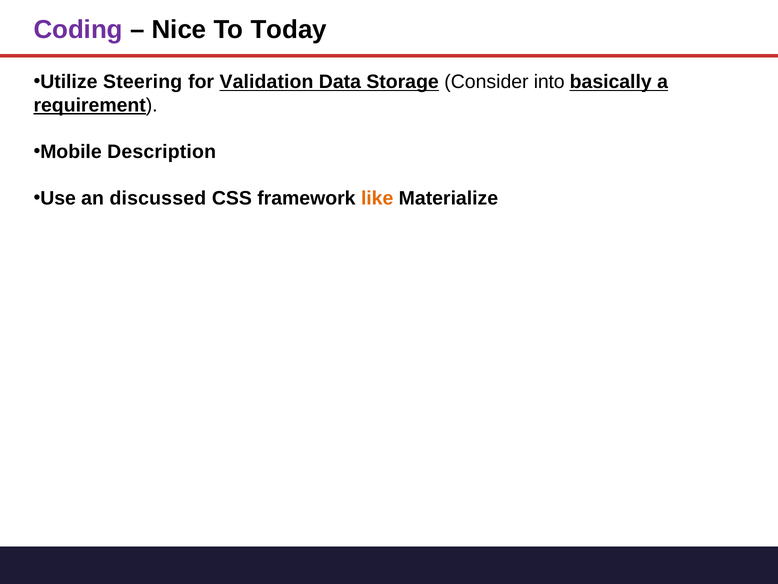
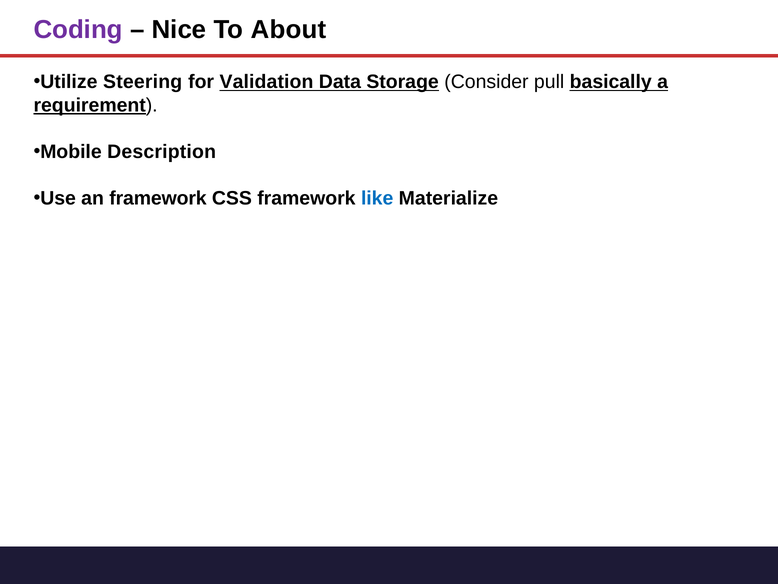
Today: Today -> About (289, 30)
into: into -> pull (549, 82)
an discussed: discussed -> framework (158, 198)
like colour: orange -> blue (377, 198)
